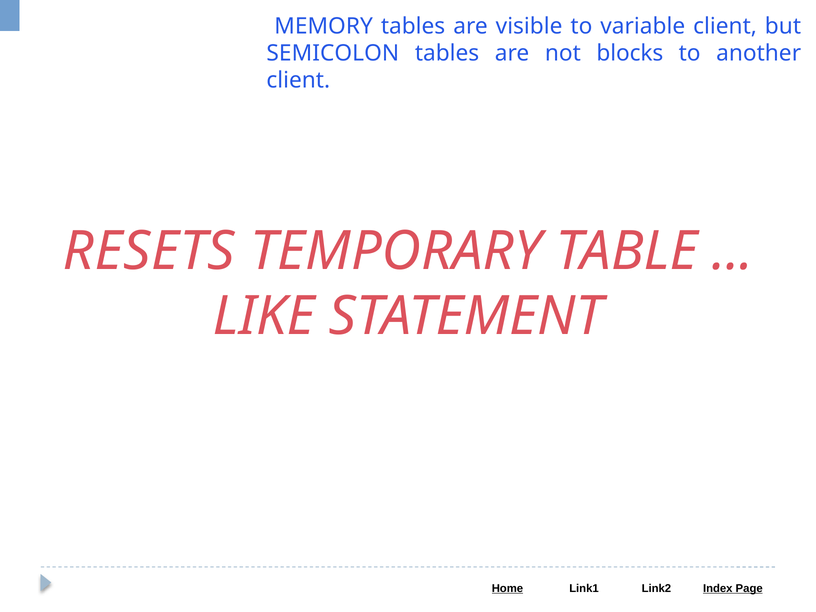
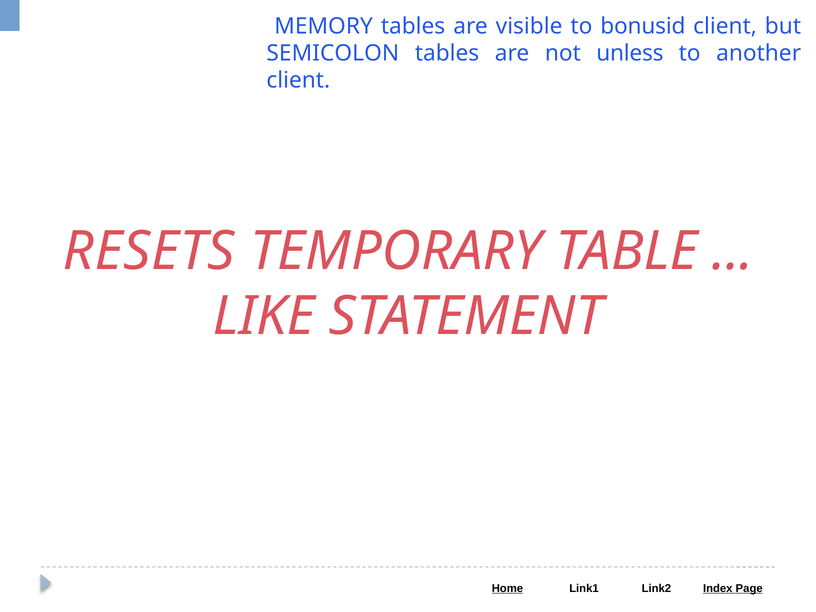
variable: variable -> bonusid (643, 26)
blocks: blocks -> unless (630, 53)
